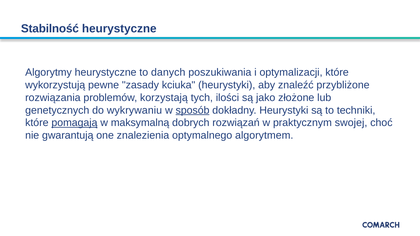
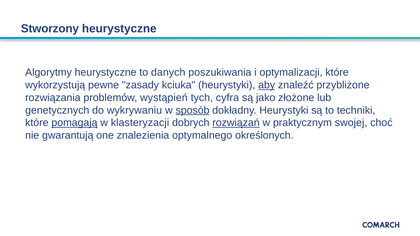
Stabilność: Stabilność -> Stworzony (50, 29)
aby underline: none -> present (267, 85)
korzystają: korzystają -> wystąpień (164, 98)
ilości: ilości -> cyfra (227, 98)
maksymalną: maksymalną -> klasteryzacji (140, 123)
rozwiązań underline: none -> present (236, 123)
algorytmem: algorytmem -> określonych (264, 136)
